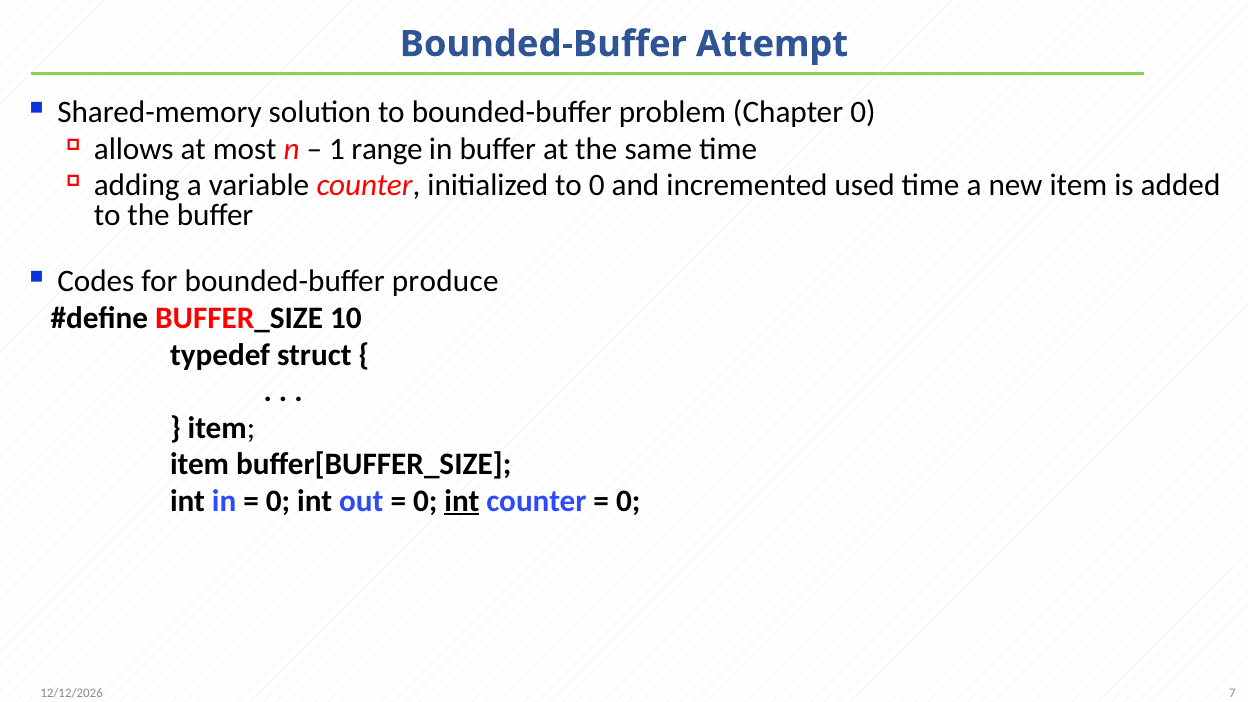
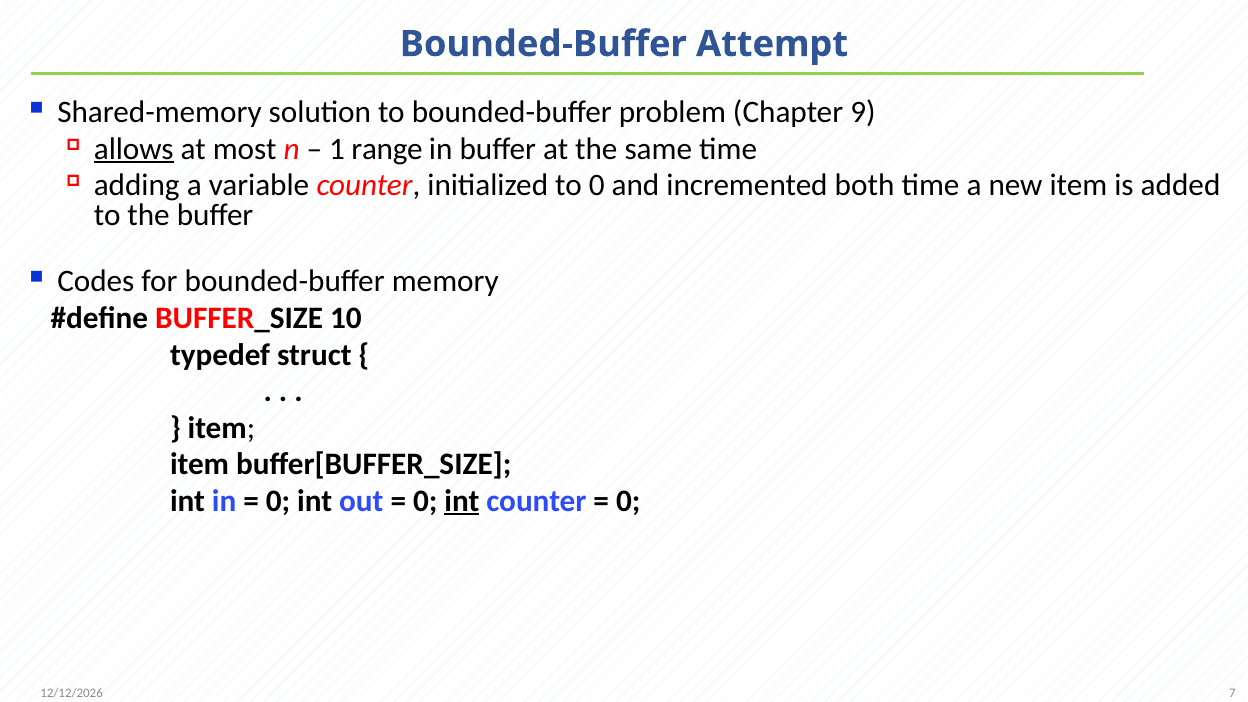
Chapter 0: 0 -> 9 (863, 112)
allows underline: none -> present (134, 149)
used: used -> both (865, 185)
produce: produce -> memory (445, 281)
